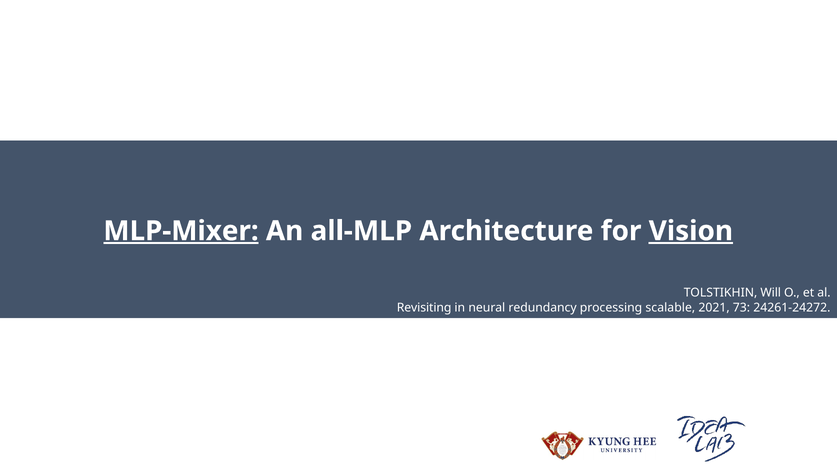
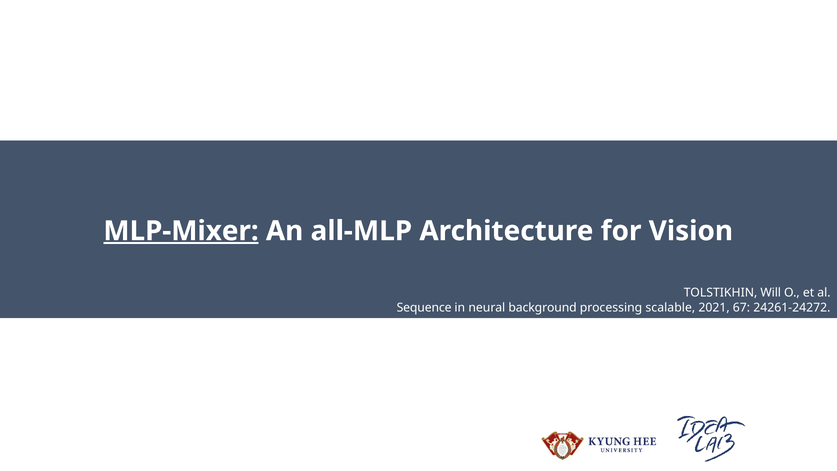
Vision underline: present -> none (691, 231)
Revisiting: Revisiting -> Sequence (424, 307)
redundancy: redundancy -> background (543, 307)
73: 73 -> 67 (741, 307)
